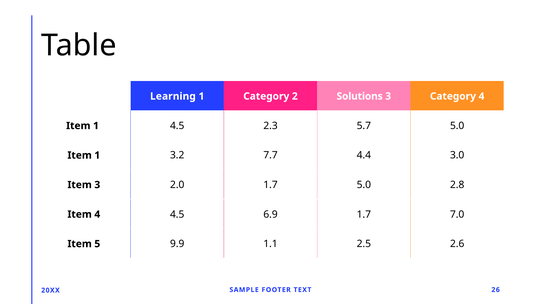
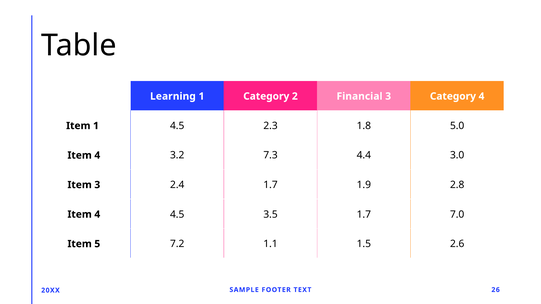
Solutions: Solutions -> Financial (360, 96)
5.7: 5.7 -> 1.8 (364, 126)
1: 1 -> 4 (97, 155)
7.7: 7.7 -> 7.3 (271, 155)
2.0: 2.0 -> 2.4 (177, 185)
1.7 5.0: 5.0 -> 1.9 (364, 185)
6.9: 6.9 -> 3.5 (271, 215)
9.9: 9.9 -> 7.2 (177, 244)
2.5: 2.5 -> 1.5 (364, 244)
